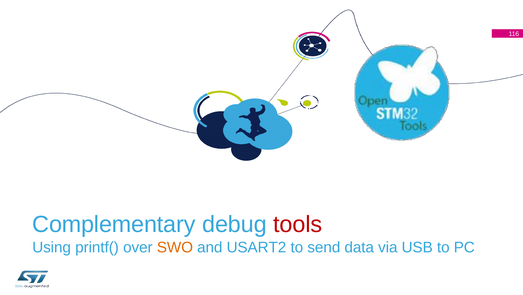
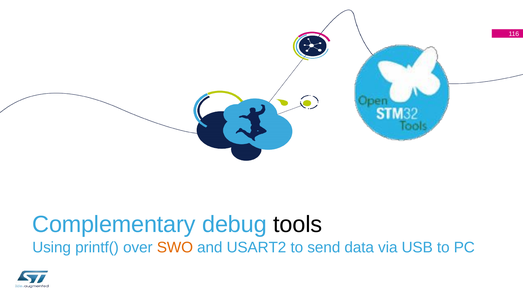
tools colour: red -> black (298, 224)
